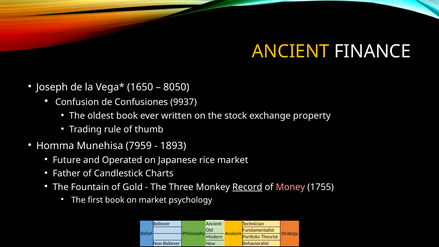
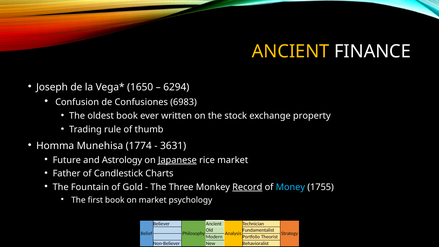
8050: 8050 -> 6294 (176, 87)
9937: 9937 -> 6983 (184, 102)
7959: 7959 -> 1774 (139, 146)
1893: 1893 -> 3631 (173, 146)
Operated: Operated -> Astrology (122, 160)
Japanese underline: none -> present (177, 160)
Money colour: pink -> light blue (290, 187)
